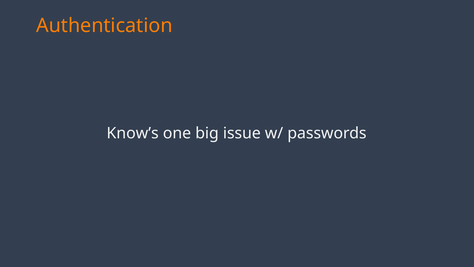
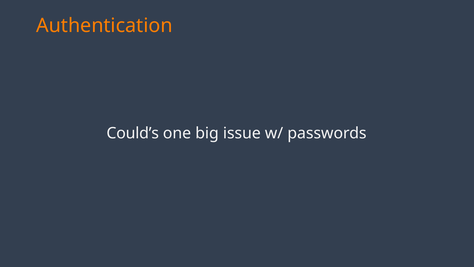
Know’s: Know’s -> Could’s (133, 133)
